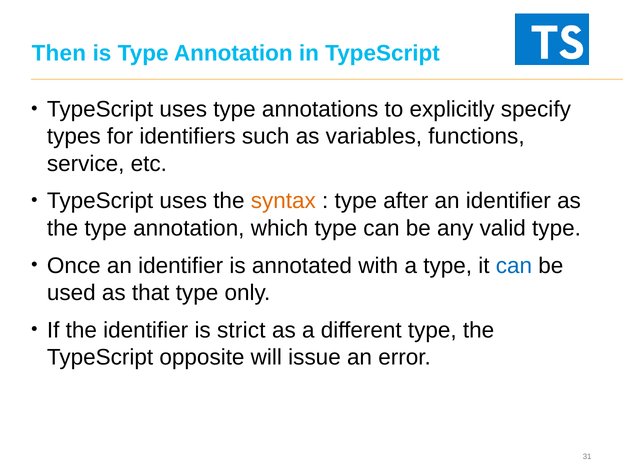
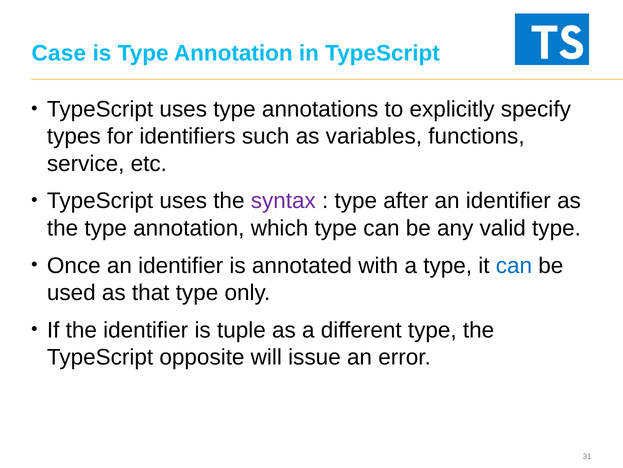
Then: Then -> Case (59, 53)
syntax colour: orange -> purple (283, 201)
strict: strict -> tuple (241, 330)
